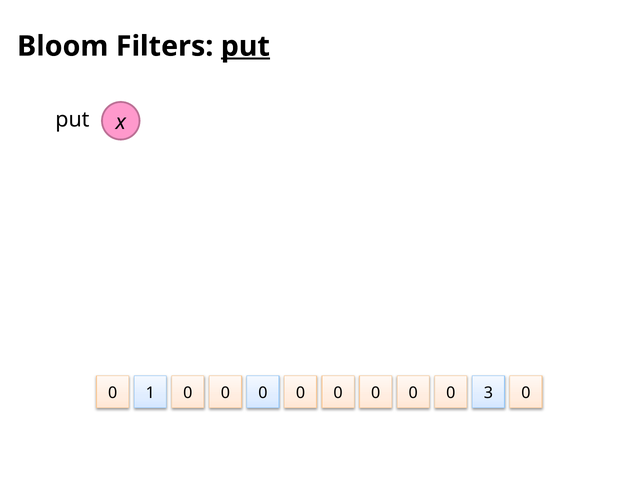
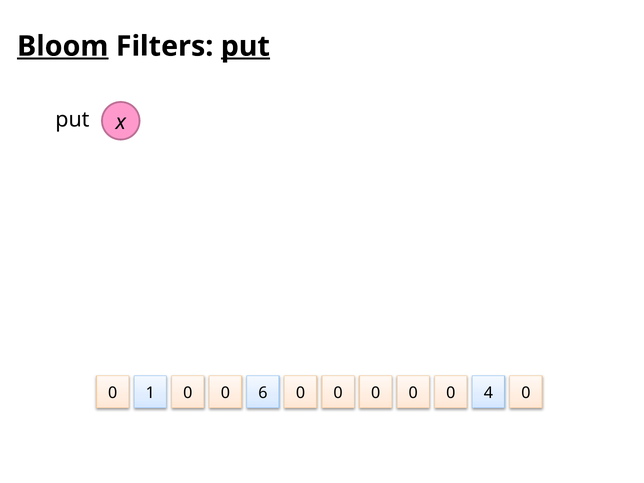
Bloom underline: none -> present (63, 46)
1 0 0 0: 0 -> 6 (263, 393)
3: 3 -> 4 (488, 393)
